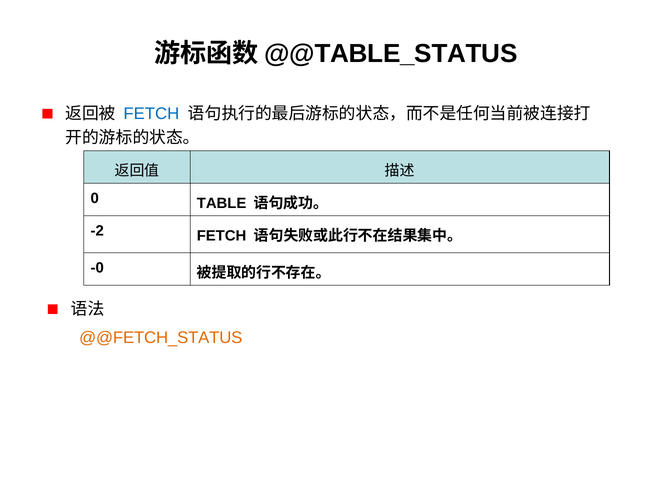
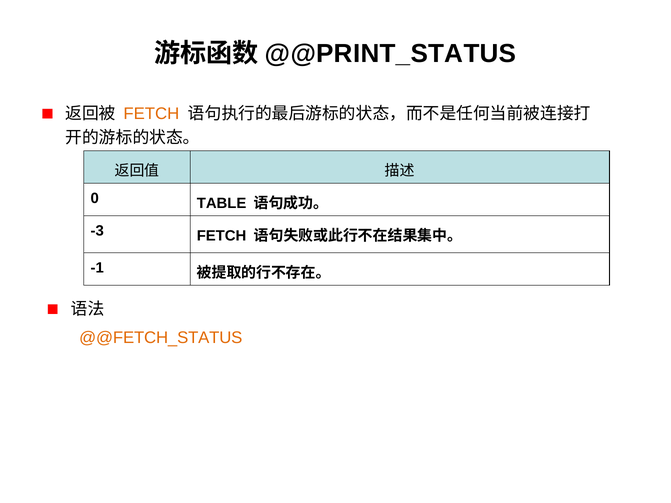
@@TABLE_STATUS: @@TABLE_STATUS -> @@PRINT_STATUS (391, 54)
FETCH colour: blue -> orange (151, 114)
-2: -2 -> -3 (97, 231)
-0: -0 -> -1 (97, 268)
